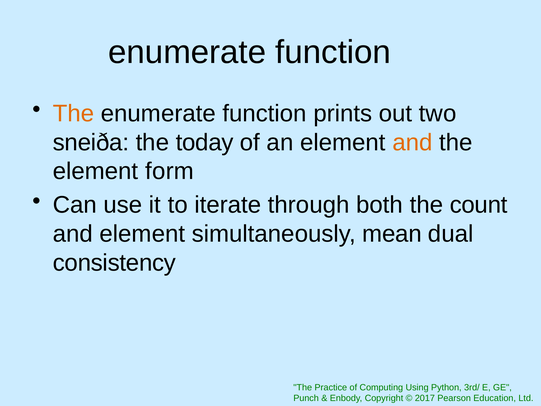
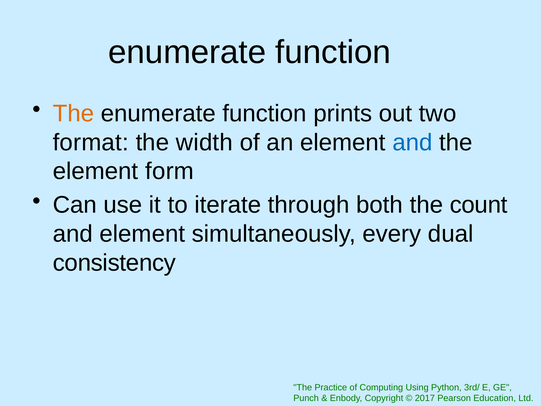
sneiða: sneiða -> format (91, 142)
today: today -> width (204, 142)
and colour: orange -> blue (412, 142)
mean: mean -> every (392, 234)
